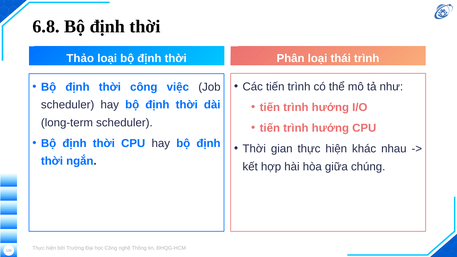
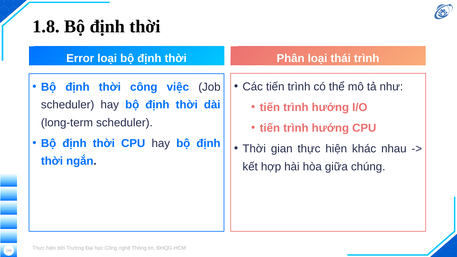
6.8: 6.8 -> 1.8 (46, 27)
Thảo: Thảo -> Error (80, 58)
